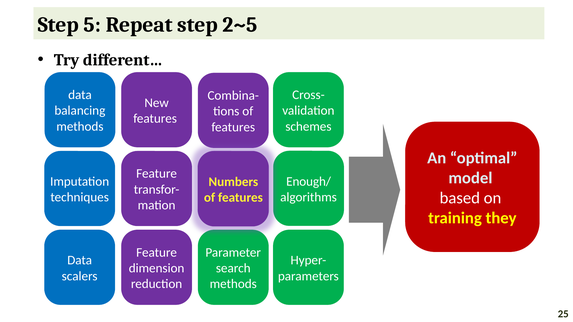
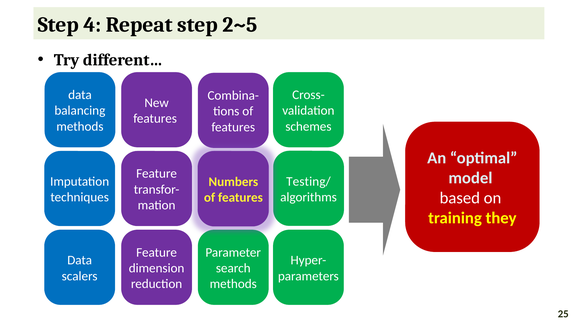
5: 5 -> 4 (92, 25)
Enough/: Enough/ -> Testing/ (308, 182)
